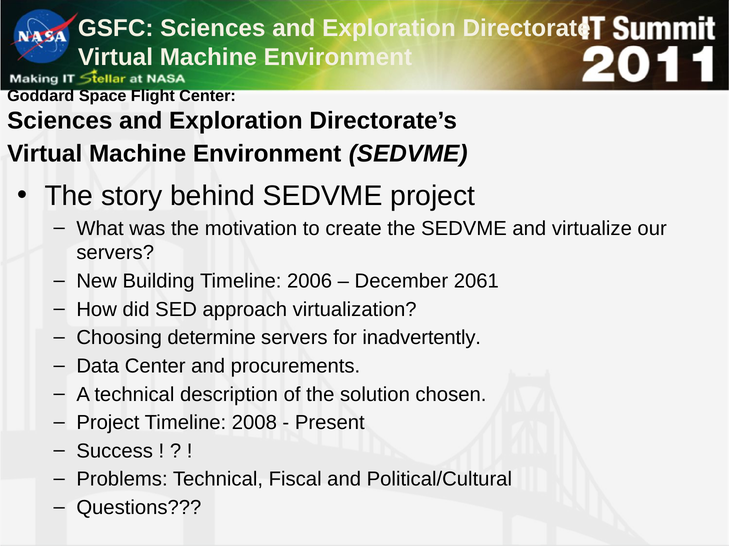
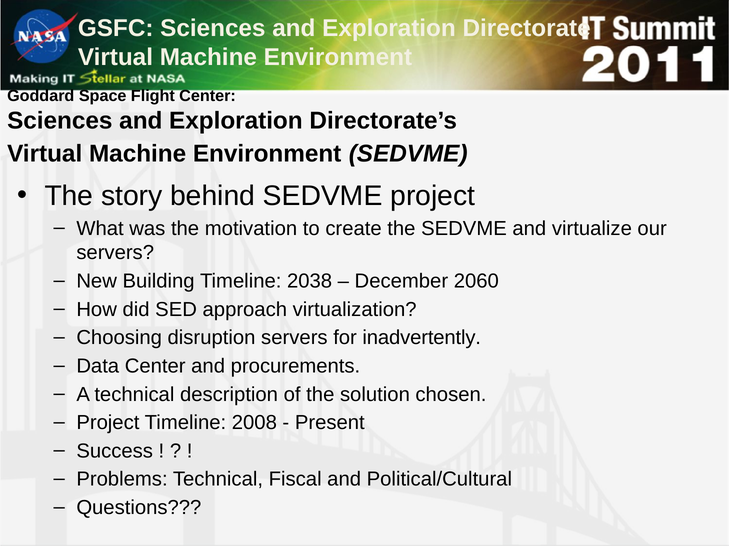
2006: 2006 -> 2038 (310, 281)
2061: 2061 -> 2060 (476, 281)
determine: determine -> disruption (212, 338)
